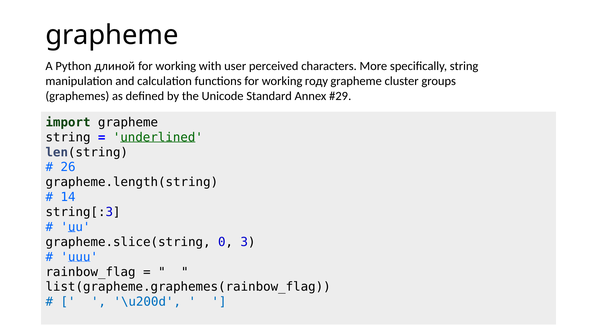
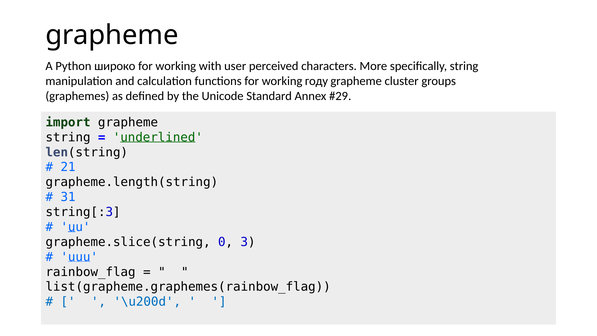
длиной: длиной -> широко (115, 66)
26: 26 -> 21 (68, 167)
14: 14 -> 31 (68, 197)
